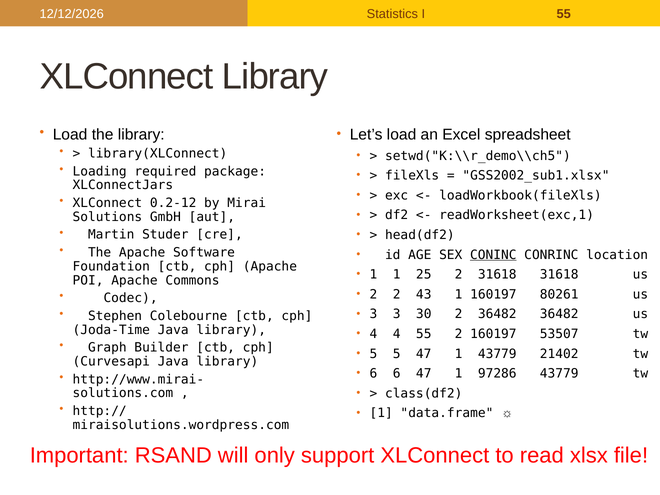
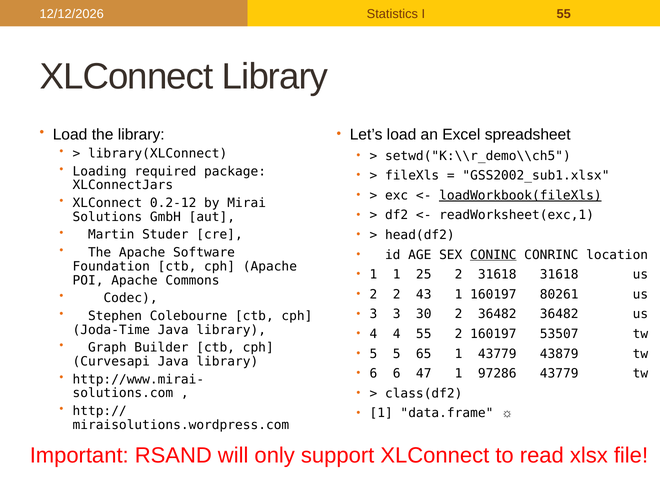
loadWorkbook(fileXls underline: none -> present (520, 195)
5 47: 47 -> 65 (424, 354)
21402: 21402 -> 43879 (559, 354)
